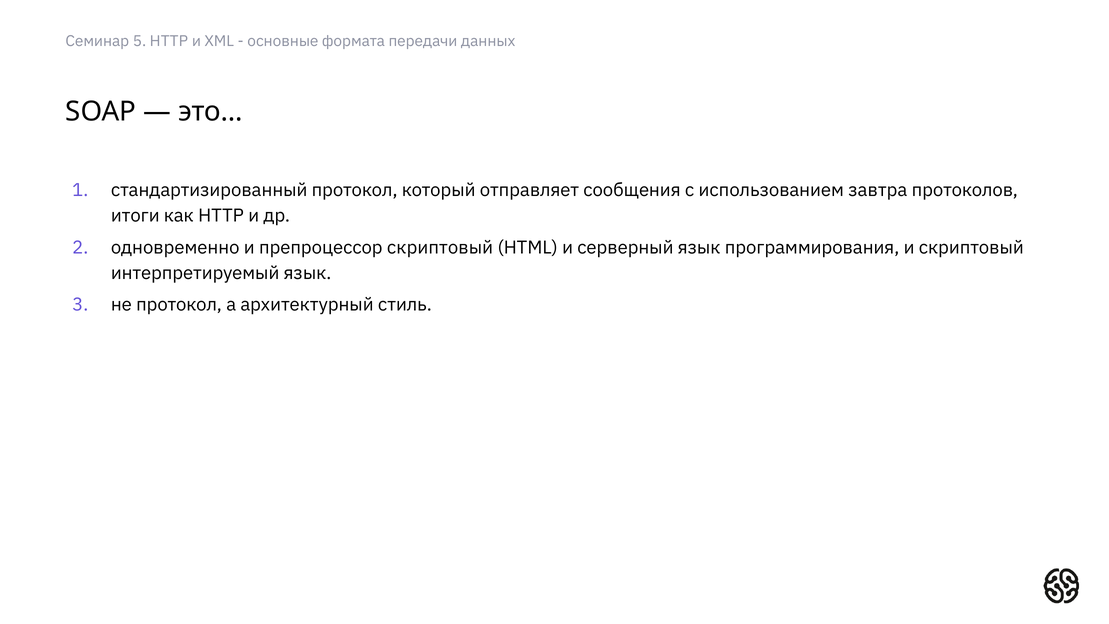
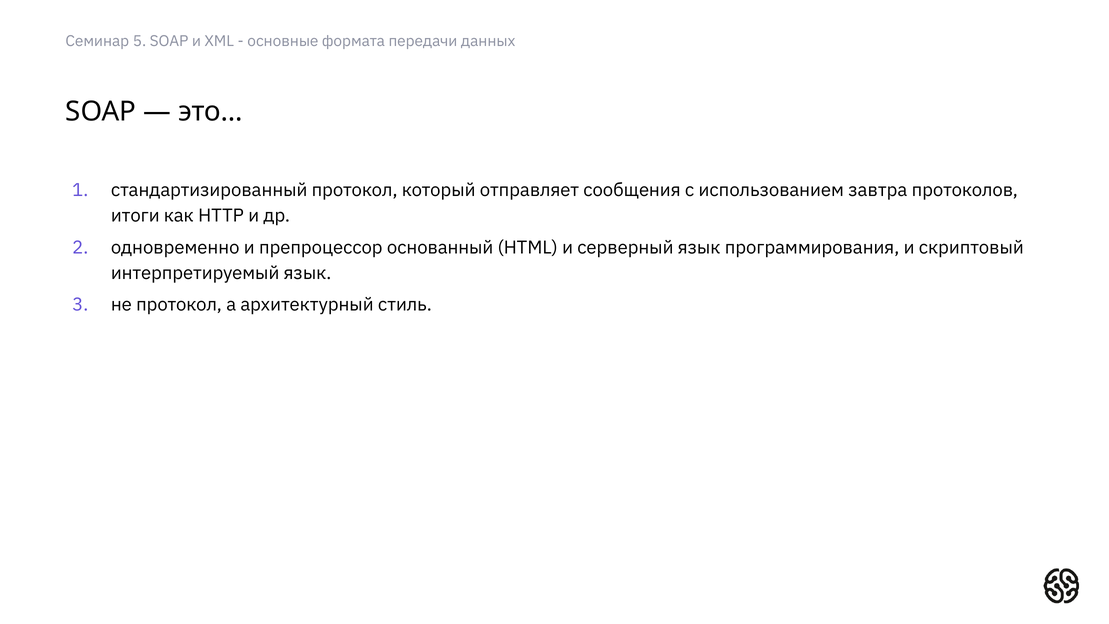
5 HTTP: HTTP -> SOAP (169, 41)
препроцессор скриптовый: скриптовый -> основанный (440, 247)
